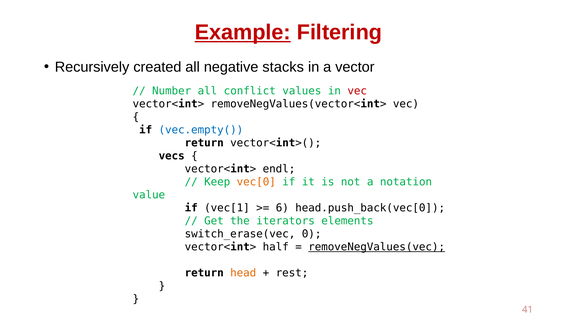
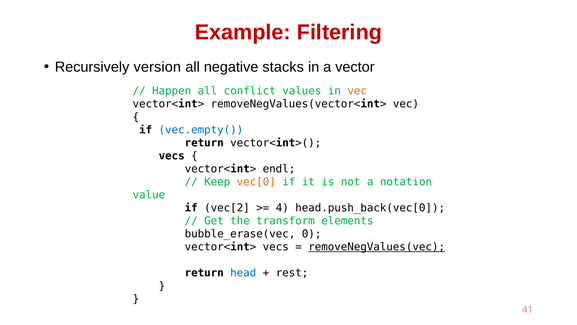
Example underline: present -> none (243, 32)
created: created -> version (157, 67)
Number: Number -> Happen (172, 91)
vec colour: red -> orange (357, 91)
vec[1: vec[1 -> vec[2 (227, 208)
6: 6 -> 4 (282, 208)
iterators: iterators -> transform (286, 221)
switch_erase(vec: switch_erase(vec -> bubble_erase(vec (240, 234)
vector<int> half: half -> vecs (276, 247)
head colour: orange -> blue (243, 273)
